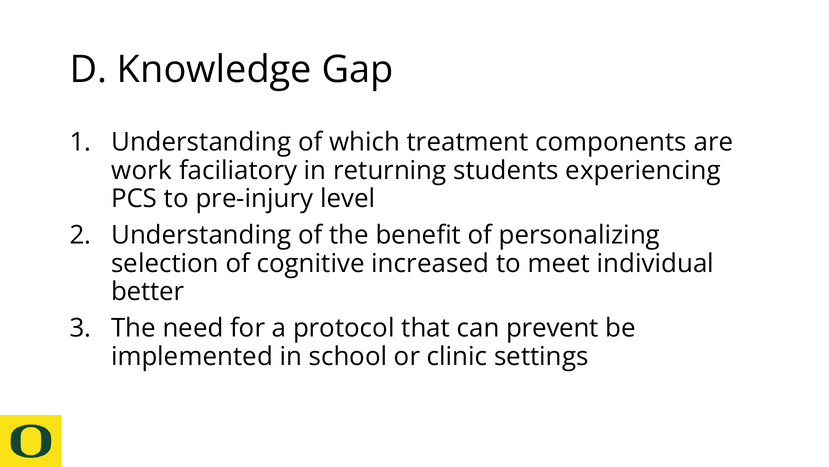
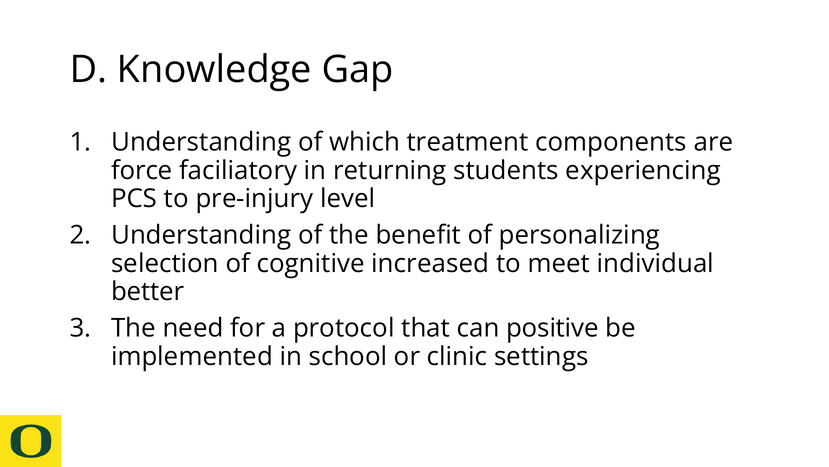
work: work -> force (142, 170)
prevent: prevent -> positive (552, 328)
